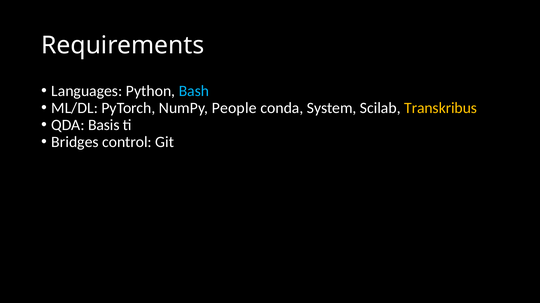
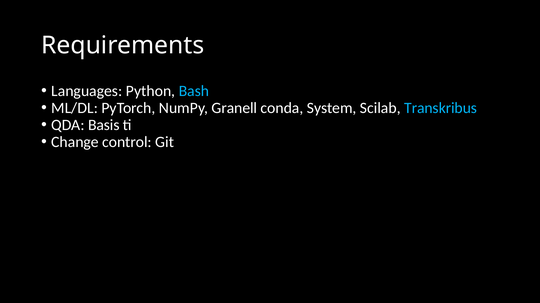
People: People -> Granell (234, 108)
Transkribus colour: yellow -> light blue (441, 108)
Bridges: Bridges -> Change (75, 142)
